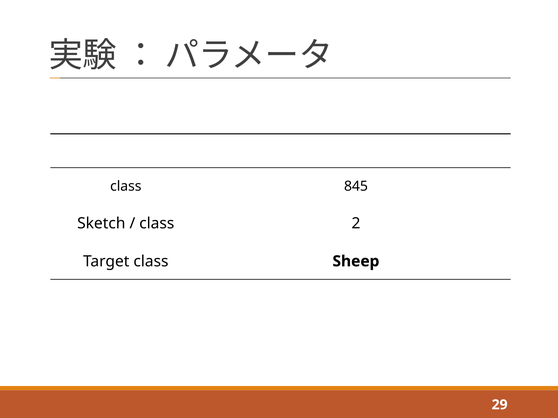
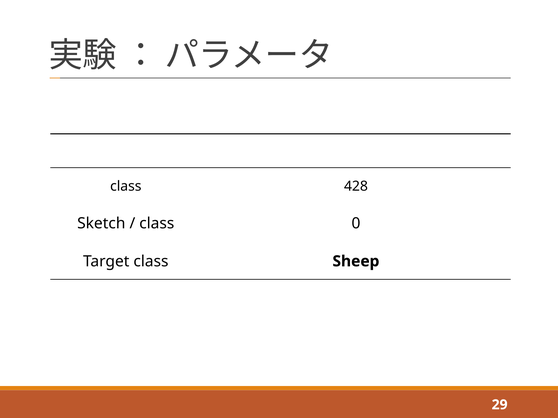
845: 845 -> 428 (356, 187)
2: 2 -> 0 (356, 224)
